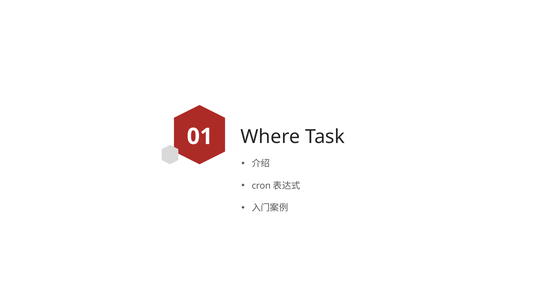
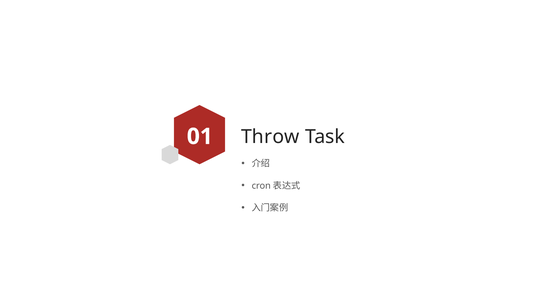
Where: Where -> Throw (270, 137)
